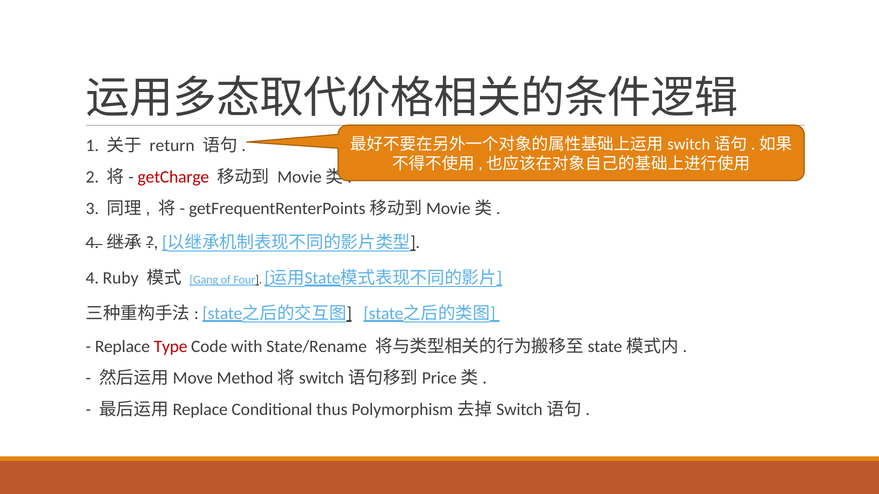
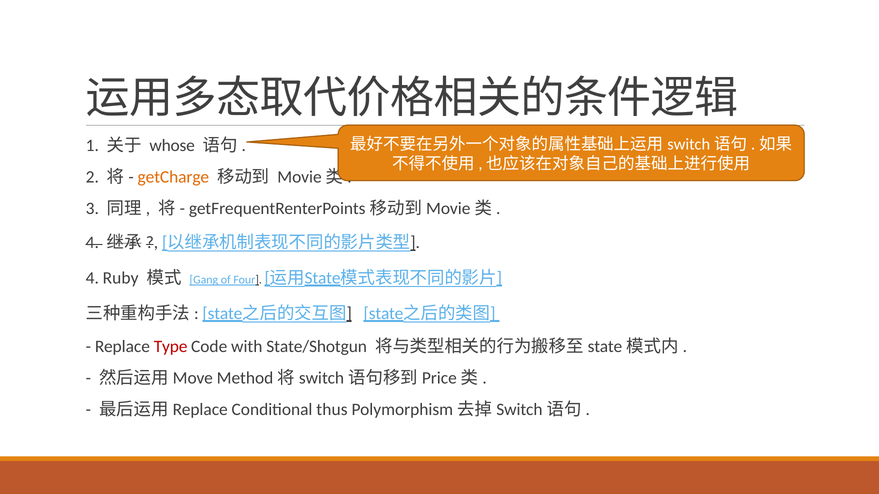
return: return -> whose (172, 146)
getCharge colour: red -> orange (173, 177)
State/Rename: State/Rename -> State/Shotgun (317, 347)
